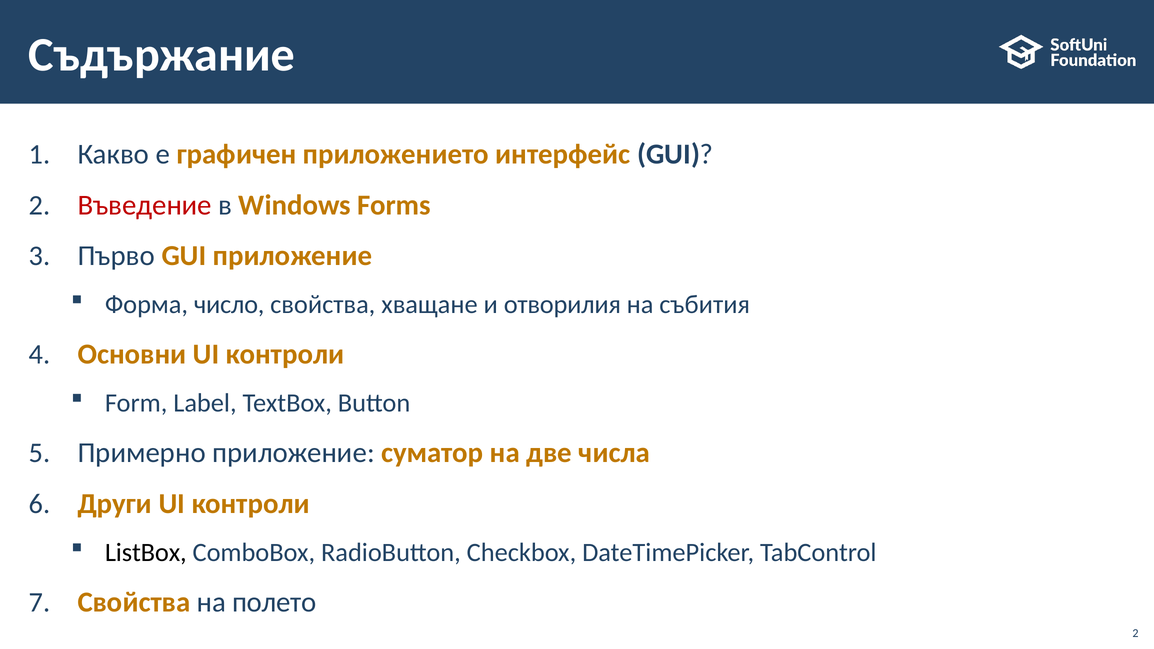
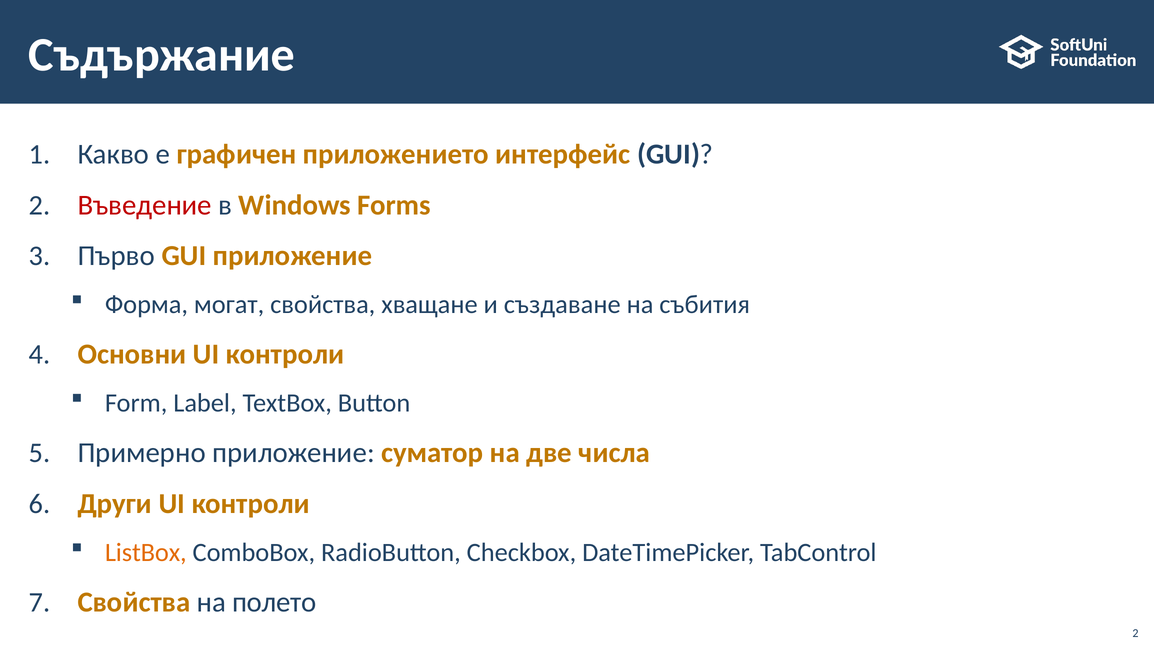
число: число -> могат (229, 305)
отворилия: отворилия -> създаване (562, 305)
ListBox colour: black -> orange (146, 553)
